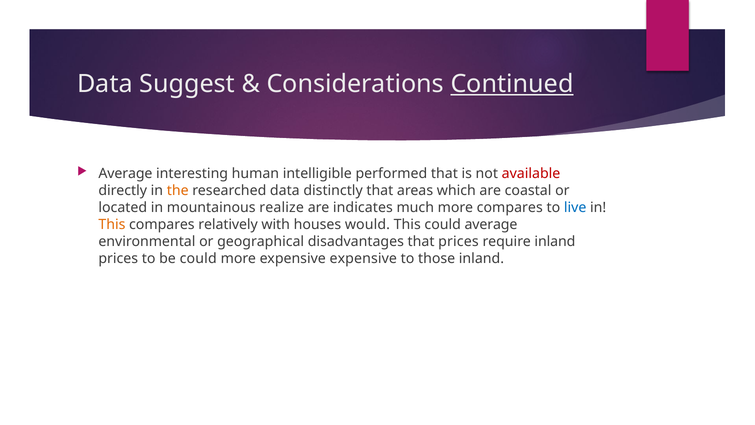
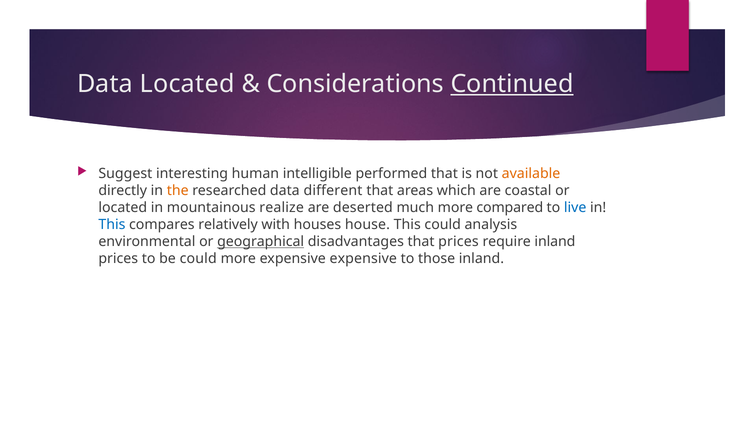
Data Suggest: Suggest -> Located (187, 84)
Average: Average -> Suggest (125, 174)
available colour: red -> orange (531, 174)
distinctly: distinctly -> different (333, 191)
indicates: indicates -> deserted (363, 208)
more compares: compares -> compared (510, 208)
This colour: orange -> blue (112, 225)
would: would -> house (367, 225)
could average: average -> analysis (491, 225)
geographical underline: none -> present (261, 241)
